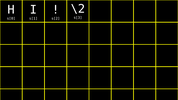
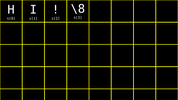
\2: \2 -> \8 (78, 9)
